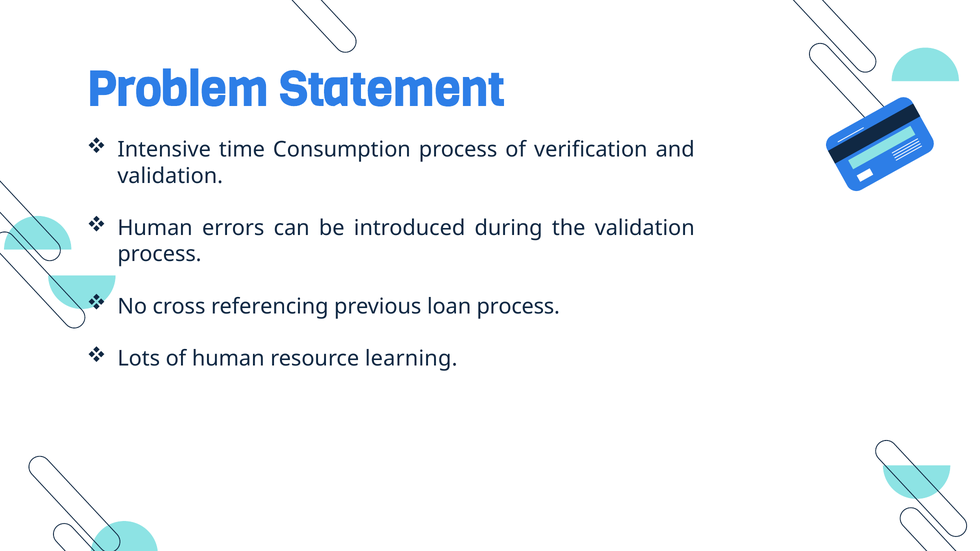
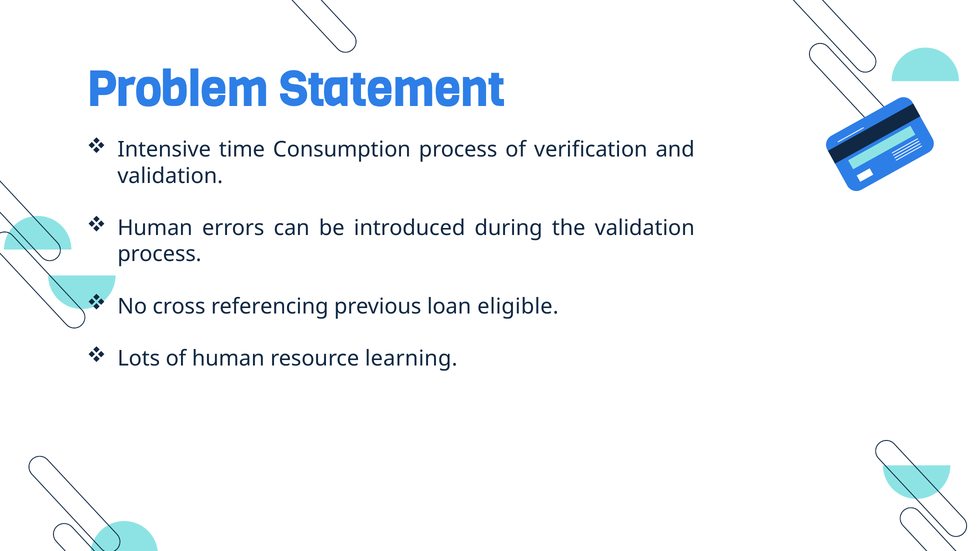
loan process: process -> eligible (518, 307)
